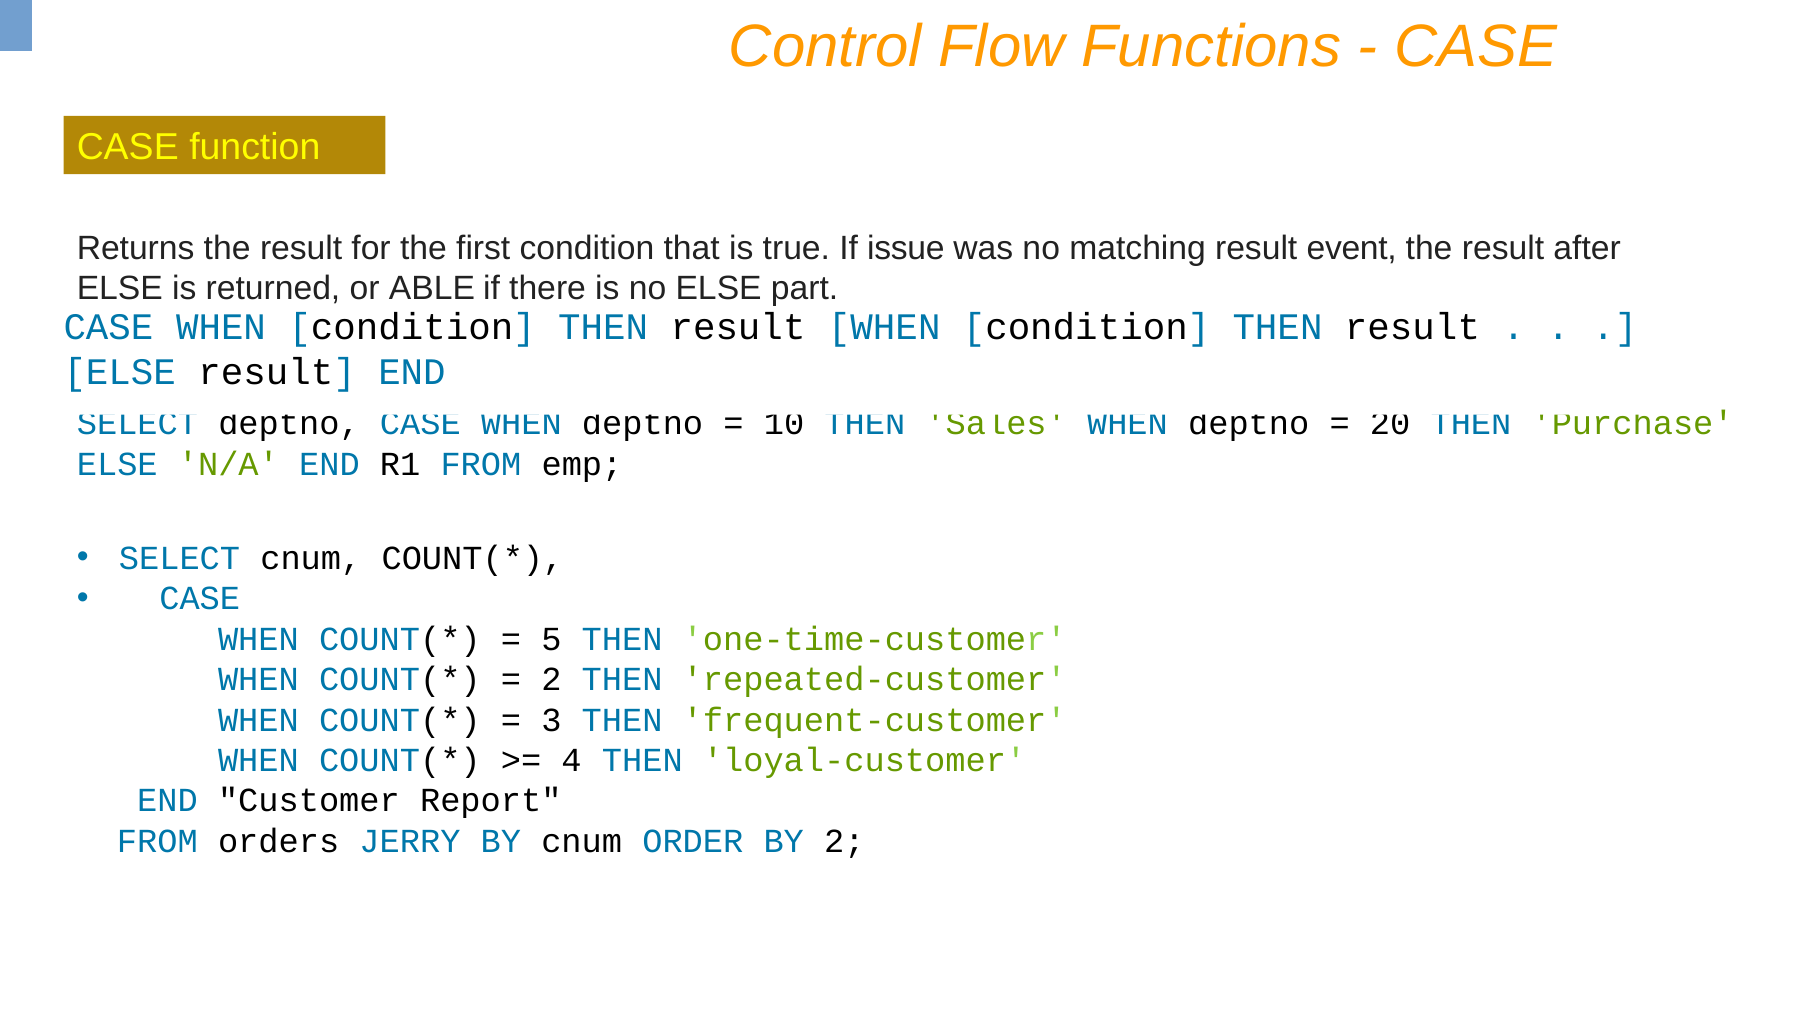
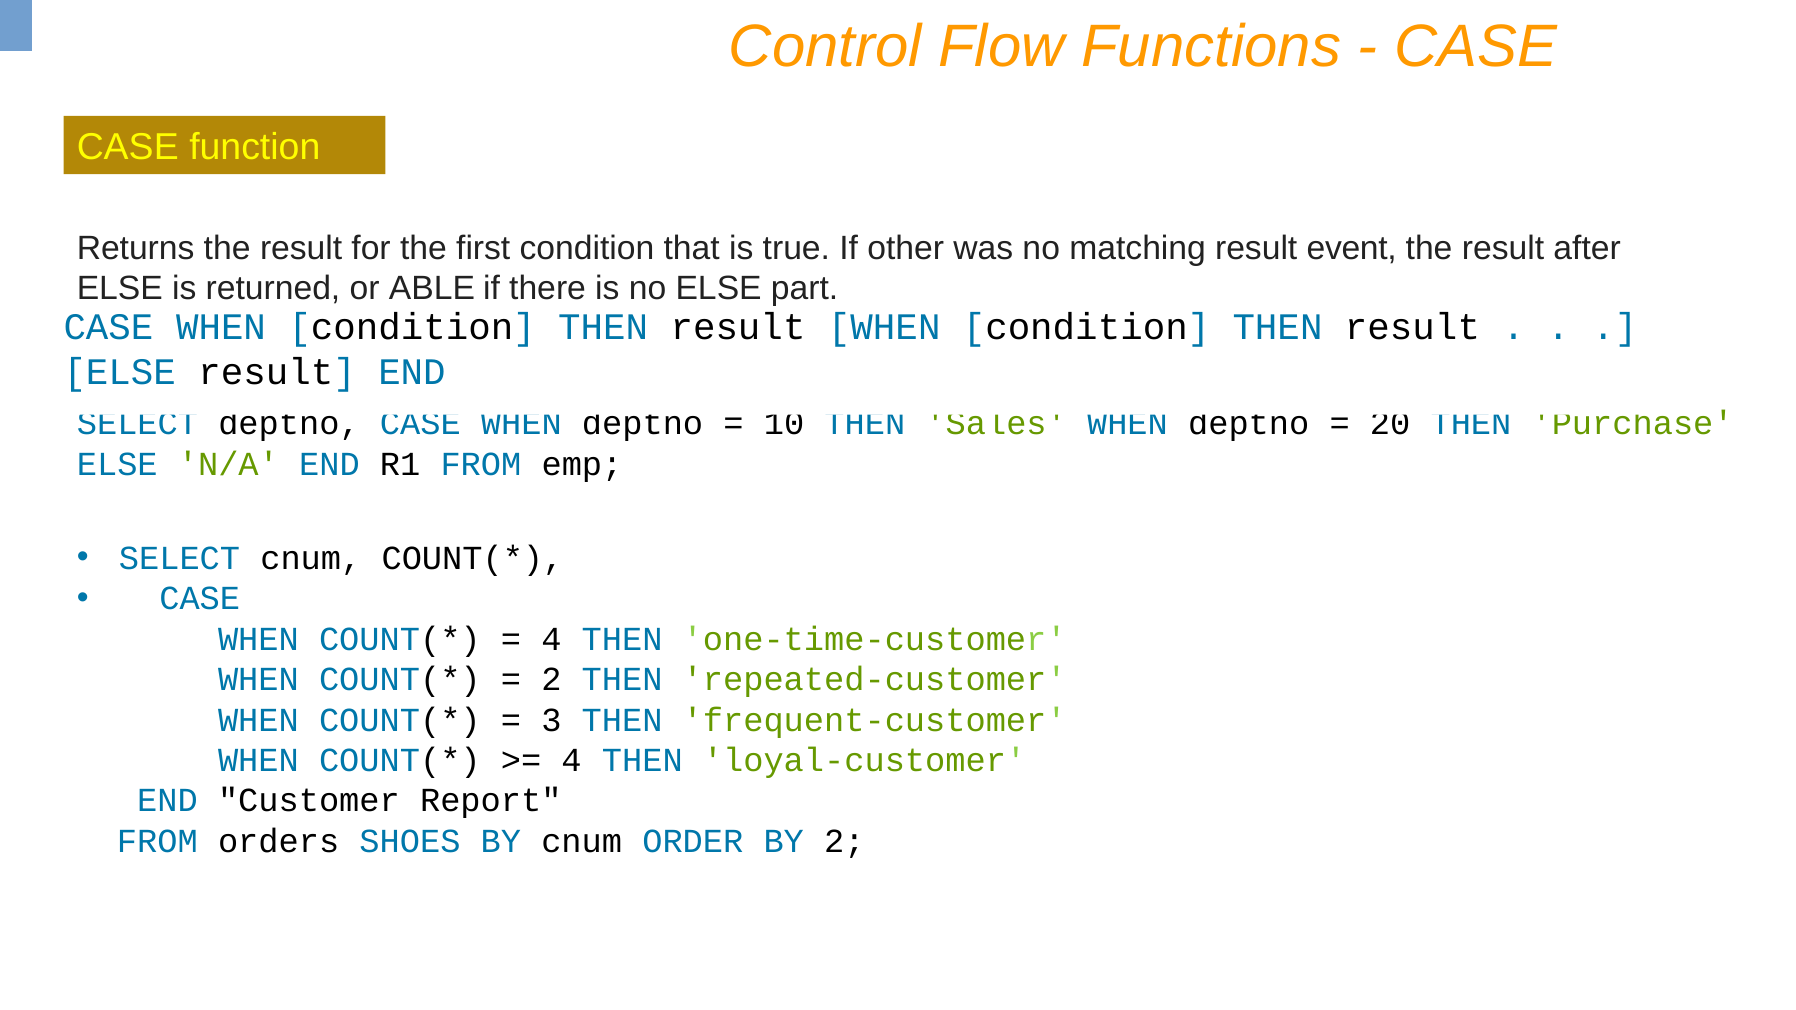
issue: issue -> other (906, 248)
5: 5 -> 4 (551, 639)
JERRY: JERRY -> SHOES (410, 841)
